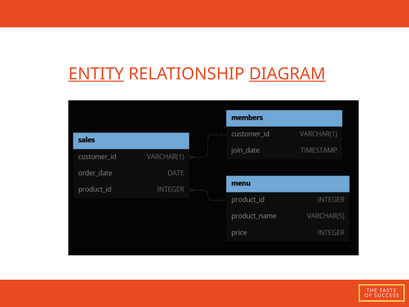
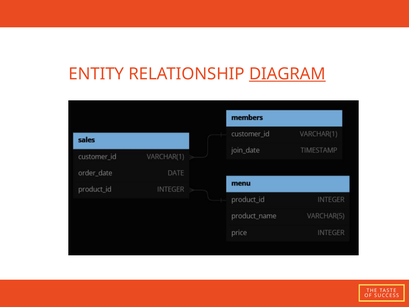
ENTITY underline: present -> none (96, 74)
